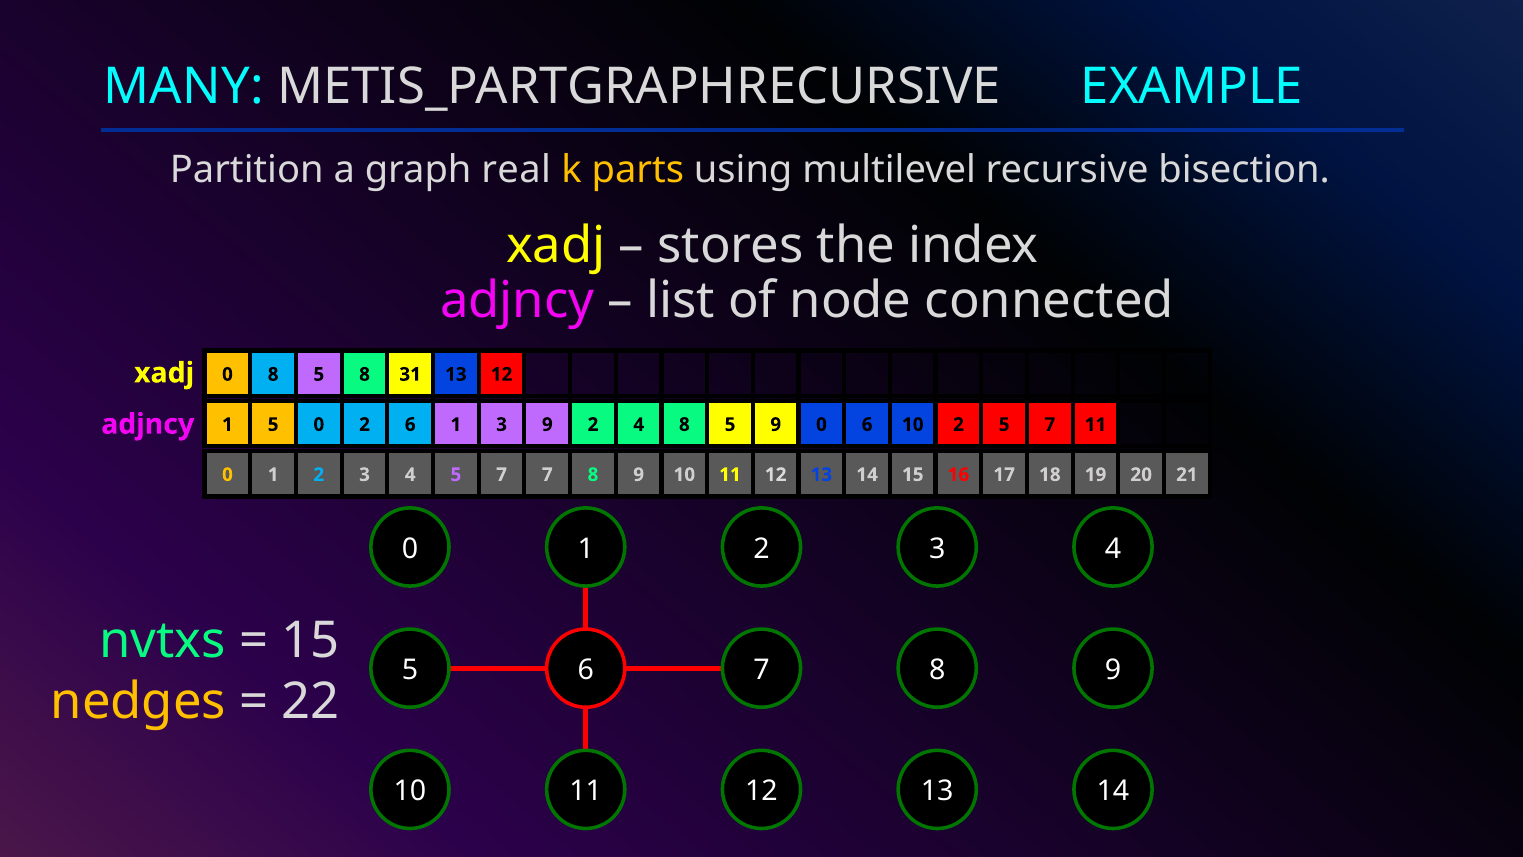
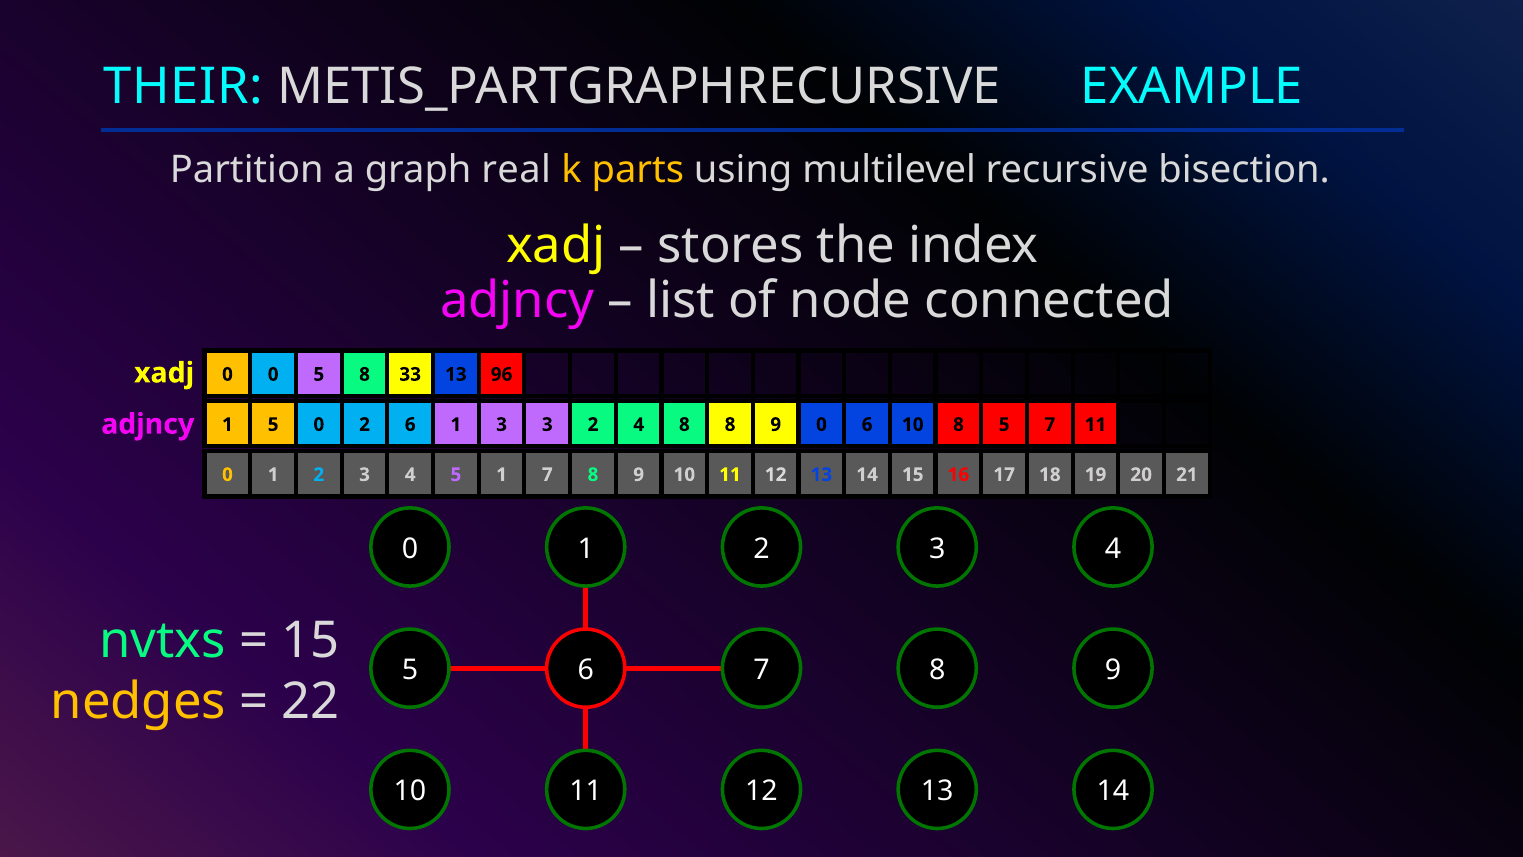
MANY: MANY -> THEIR (183, 87)
0 8: 8 -> 0 (273, 374)
31: 31 -> 33 (410, 374)
13 12: 12 -> 96 (502, 374)
3 9: 9 -> 3 (547, 424)
4 8 5: 5 -> 8 (730, 424)
10 2: 2 -> 8 (958, 424)
4 5 7: 7 -> 1 (502, 475)
